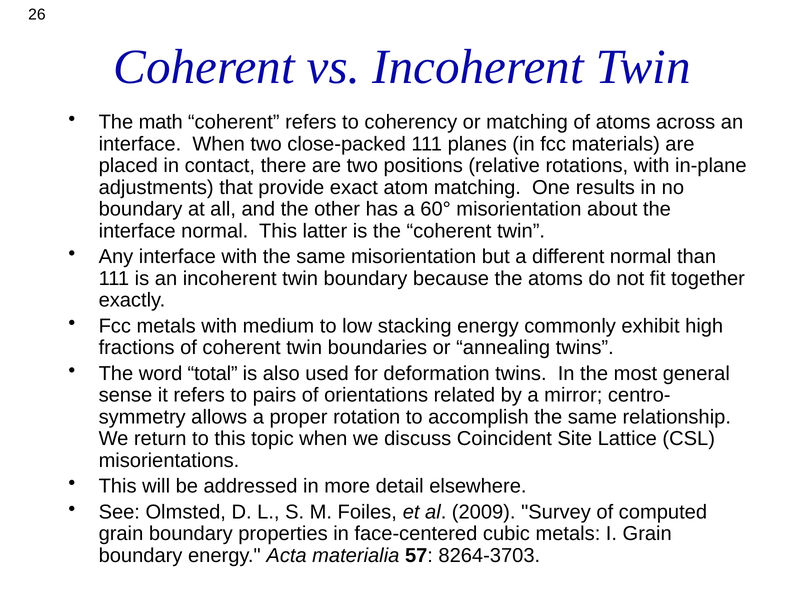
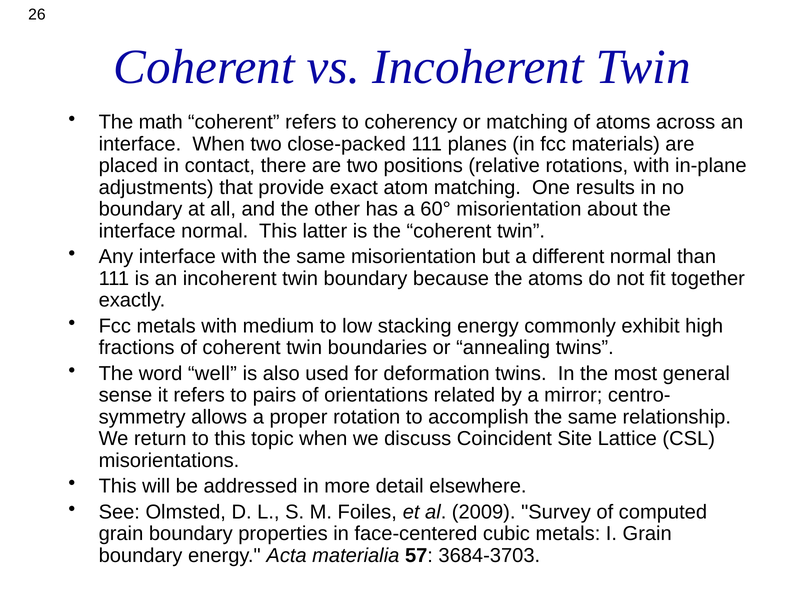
total: total -> well (212, 373)
8264-3703: 8264-3703 -> 3684-3703 (489, 555)
